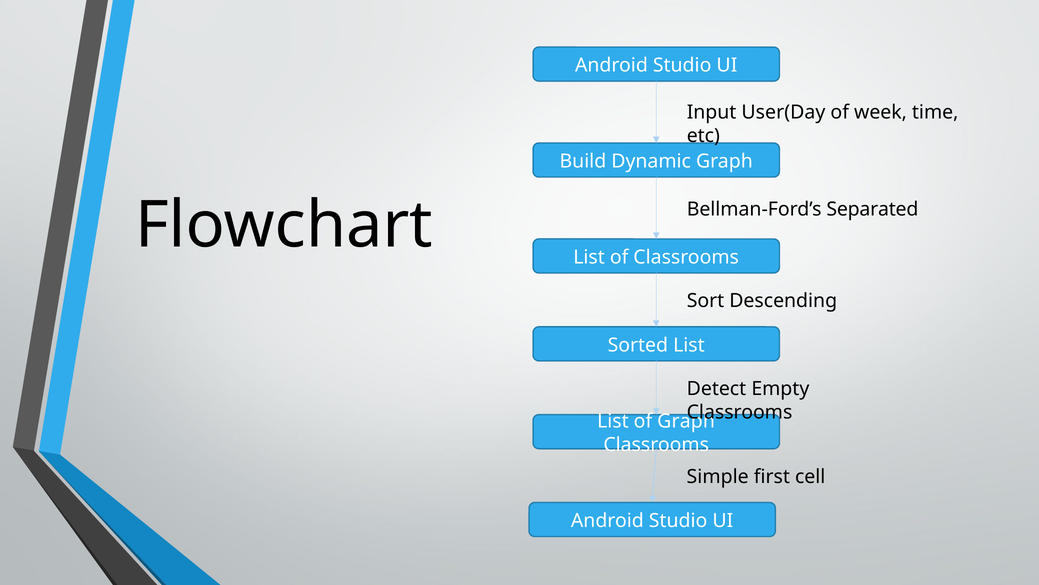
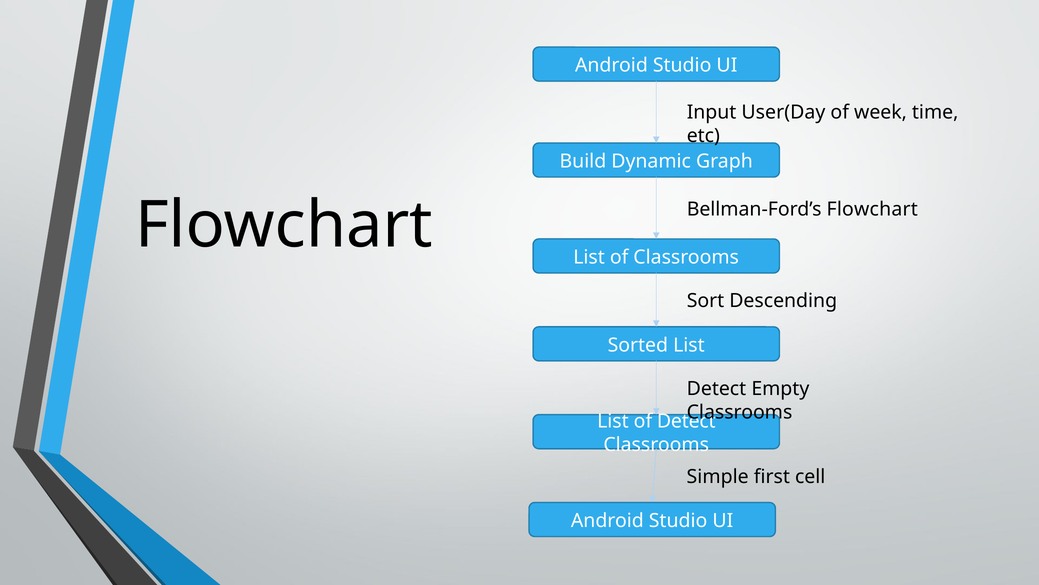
Bellman-Ford’s Separated: Separated -> Flowchart (872, 209)
of Graph: Graph -> Detect (686, 421)
